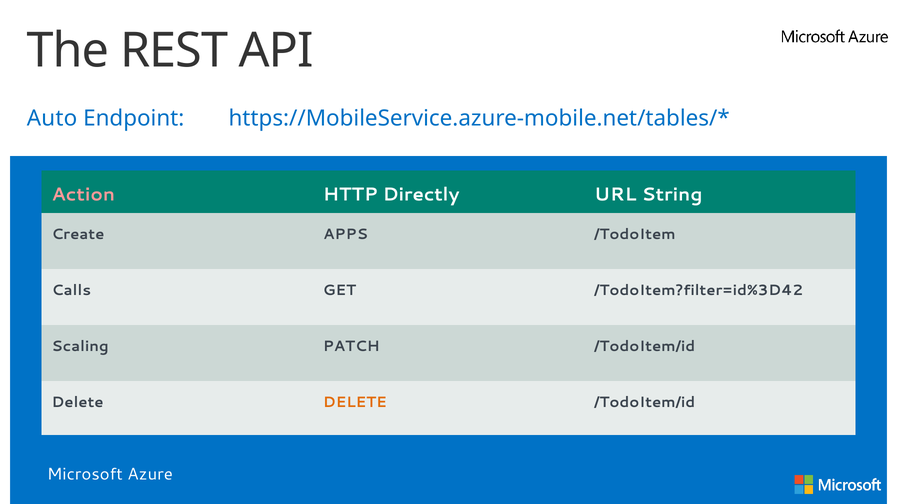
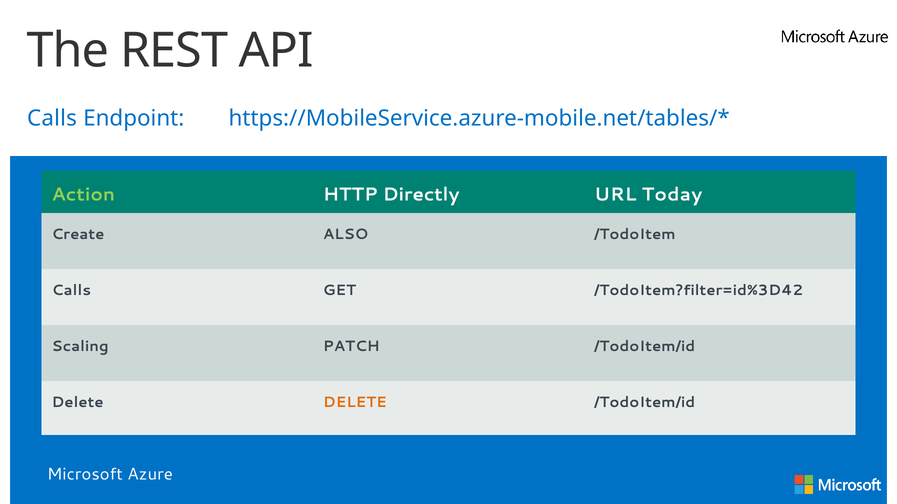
Auto: Auto -> Calls (52, 119)
Action colour: pink -> light green (83, 195)
String: String -> Today (672, 195)
APPS: APPS -> ALSO (346, 235)
